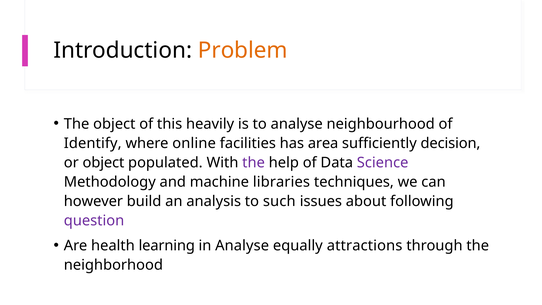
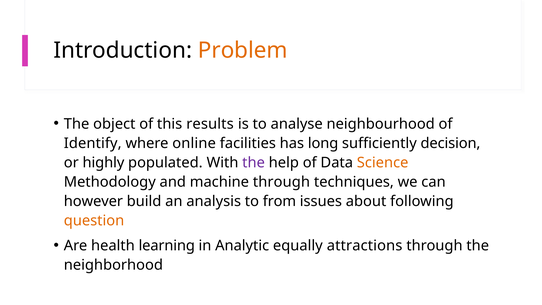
heavily: heavily -> results (210, 124)
area: area -> long (323, 143)
or object: object -> highly (103, 163)
Science colour: purple -> orange (383, 163)
machine libraries: libraries -> through (281, 182)
such: such -> from (279, 201)
question colour: purple -> orange (94, 221)
in Analyse: Analyse -> Analytic (242, 246)
